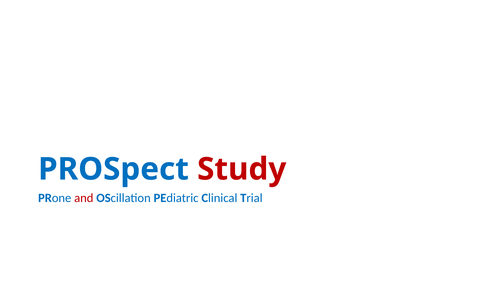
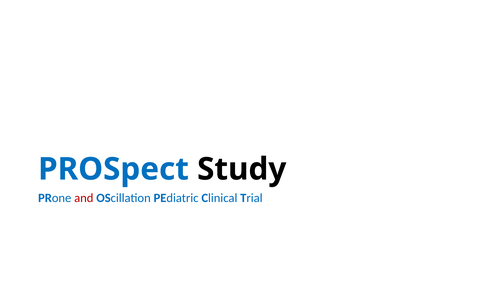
Study colour: red -> black (242, 169)
